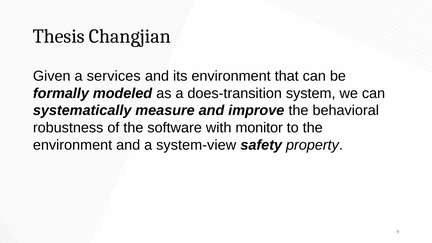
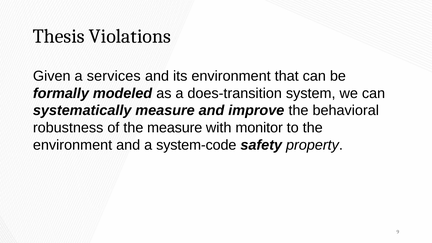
Changjian: Changjian -> Violations (130, 36)
the software: software -> measure (175, 128)
system-view: system-view -> system-code (196, 145)
